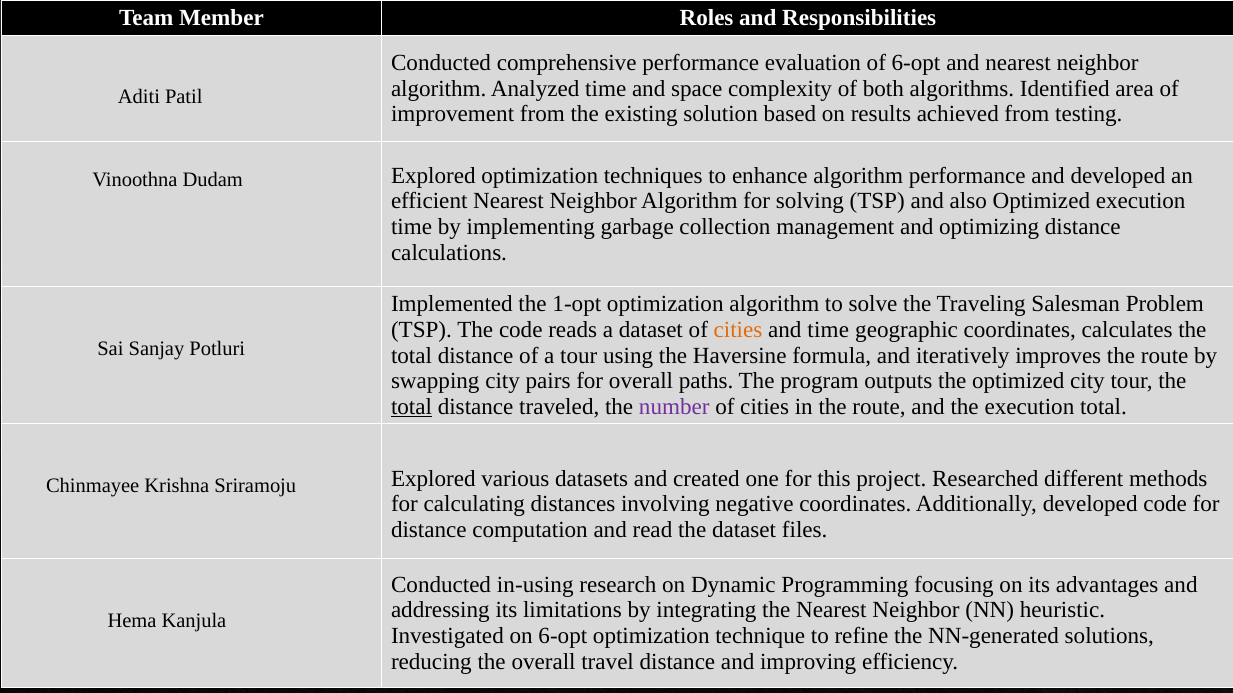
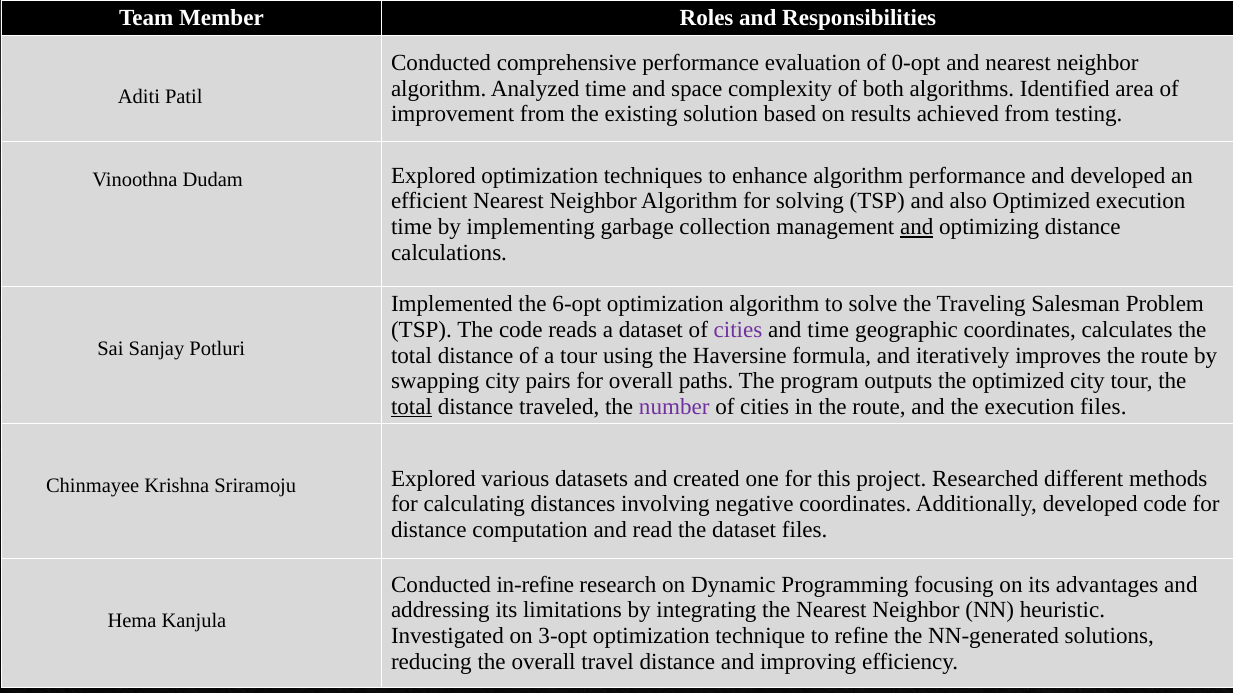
of 6-opt: 6-opt -> 0-opt (916, 63)
and underline: none -> present (917, 227)
1-opt: 1-opt -> 6-opt (577, 305)
cities colour: orange -> purple (738, 330)
execution total: total -> files (1103, 407)
in-using: in-using -> in-refine (535, 585)
on 6-opt: 6-opt -> 3-opt (563, 636)
